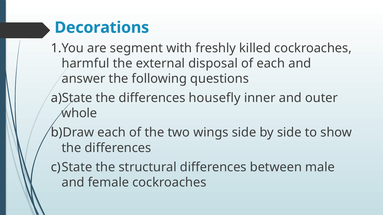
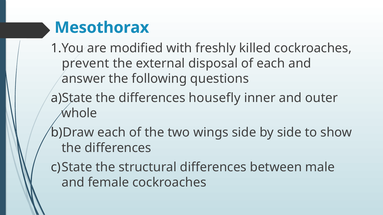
Decorations: Decorations -> Mesothorax (102, 28)
segment: segment -> modified (136, 48)
harmful: harmful -> prevent (86, 63)
